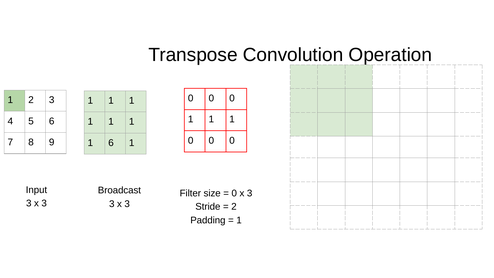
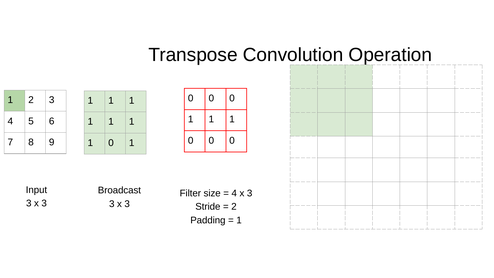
6: 6 -> 0 (111, 143)
0: 0 -> 4 (234, 193)
